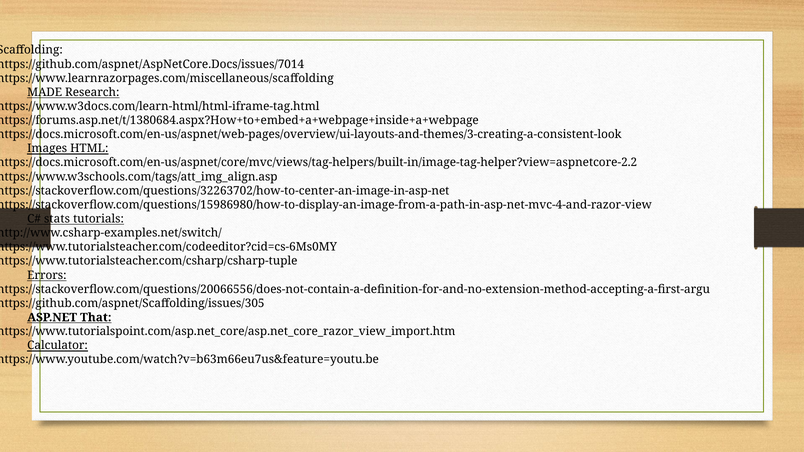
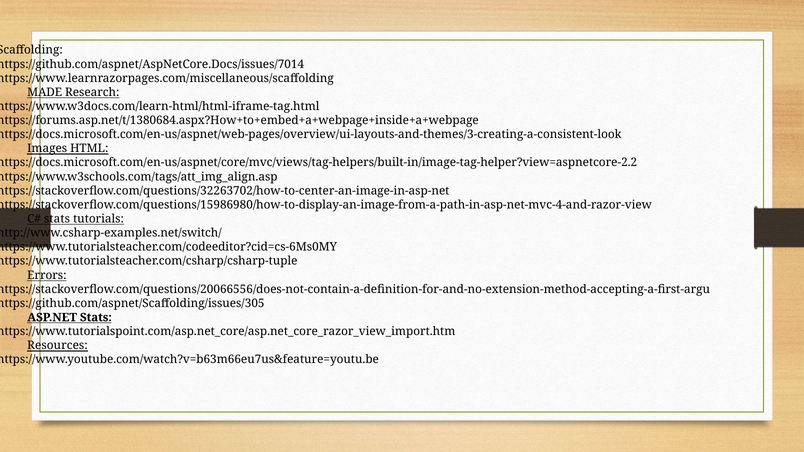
ASP.NET That: That -> Stats (96, 318)
Calculator: Calculator -> Resources (57, 346)
